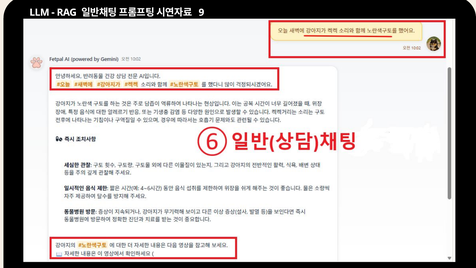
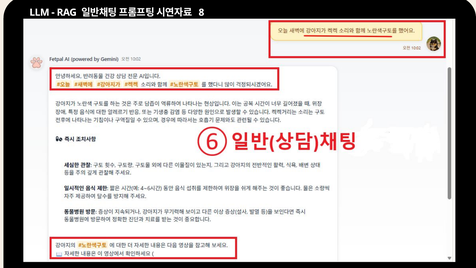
9: 9 -> 8 (201, 12)
